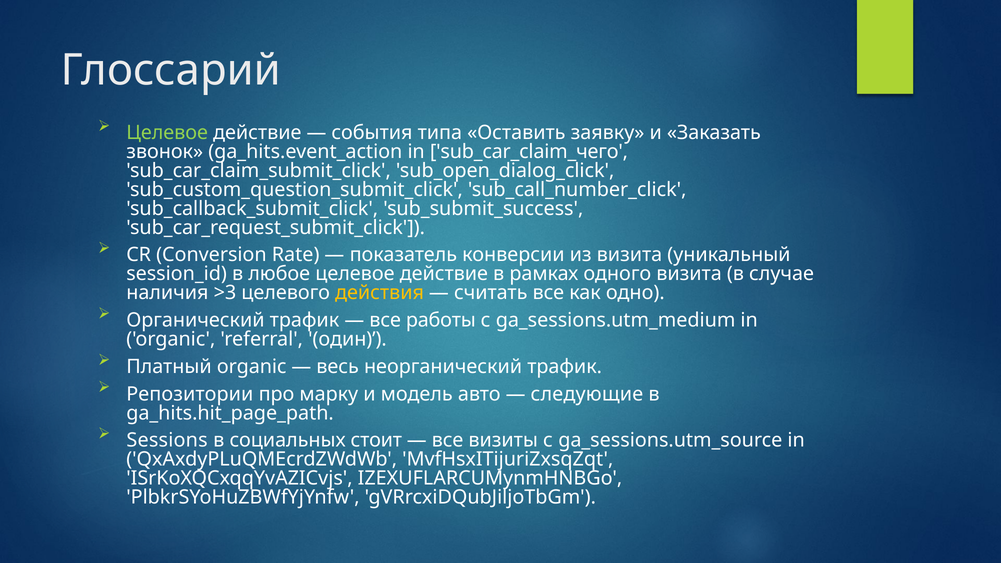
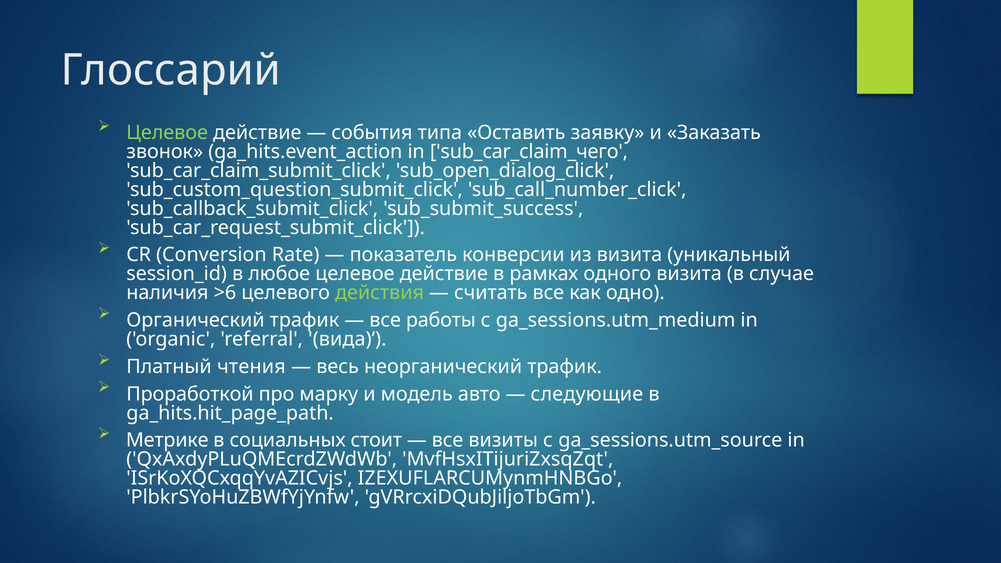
>3: >3 -> >6 (225, 293)
действия colour: yellow -> light green (380, 293)
один: один -> вида (347, 339)
Платный organic: organic -> чтения (251, 367)
Репозитории: Репозитории -> Проработкой (190, 394)
Sessions: Sessions -> Метрике (167, 440)
